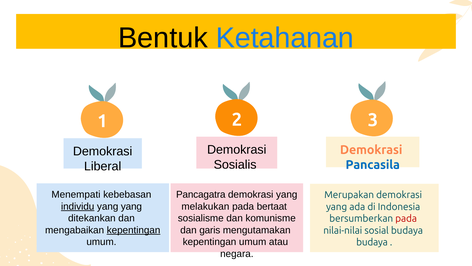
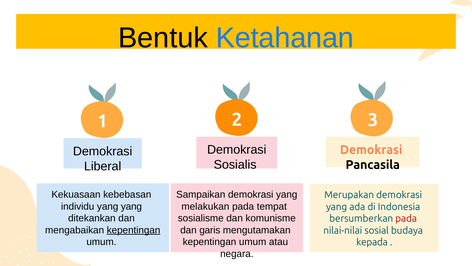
Pancasila colour: blue -> black (373, 164)
Menempati: Menempati -> Kekuasaan (76, 194)
Pancagatra: Pancagatra -> Sampaikan (201, 194)
individu underline: present -> none (78, 206)
bertaat: bertaat -> tempat (272, 206)
budaya: budaya -> kepada (372, 242)
